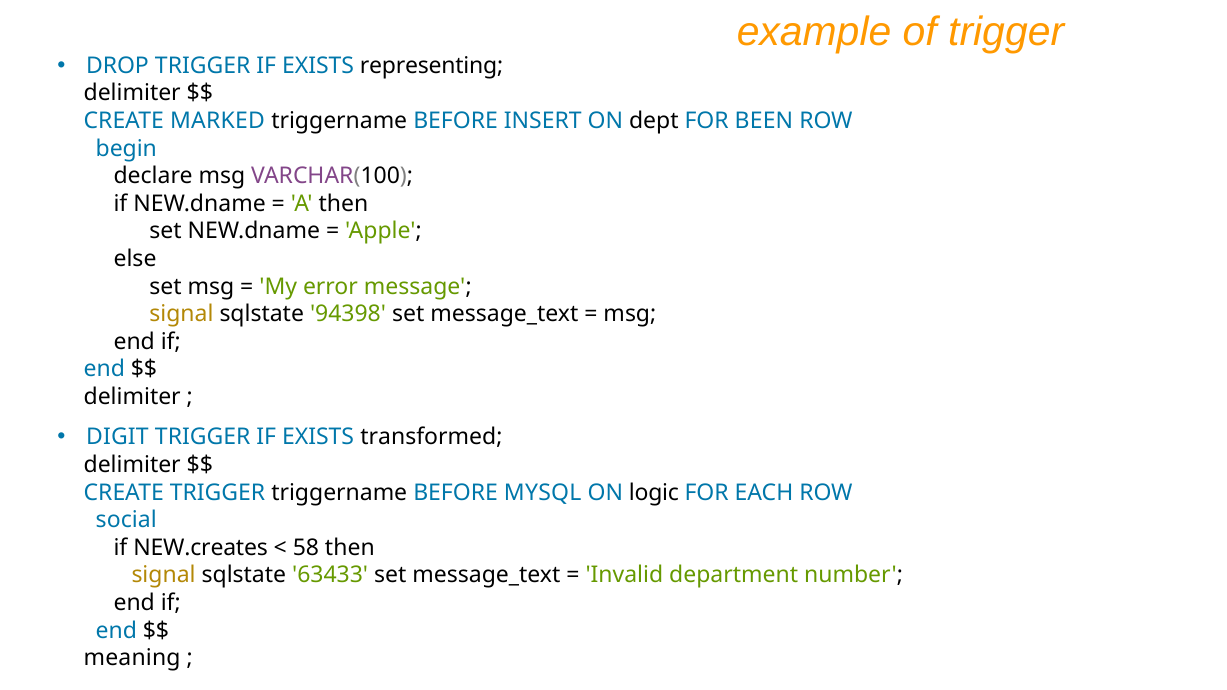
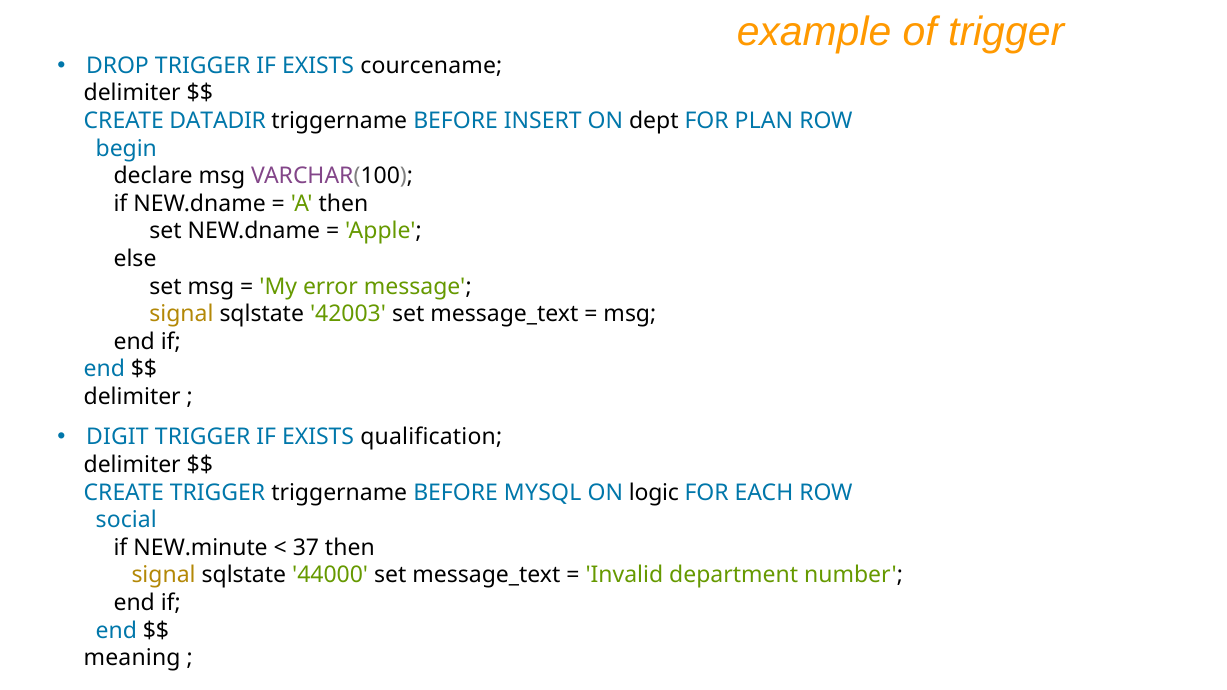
representing: representing -> courcename (431, 66)
MARKED: MARKED -> DATADIR (218, 121)
BEEN: BEEN -> PLAN (764, 121)
94398: 94398 -> 42003 (348, 314)
transformed: transformed -> qualification (431, 437)
NEW.creates: NEW.creates -> NEW.minute (201, 548)
58: 58 -> 37 (306, 548)
63433: 63433 -> 44000 (330, 575)
